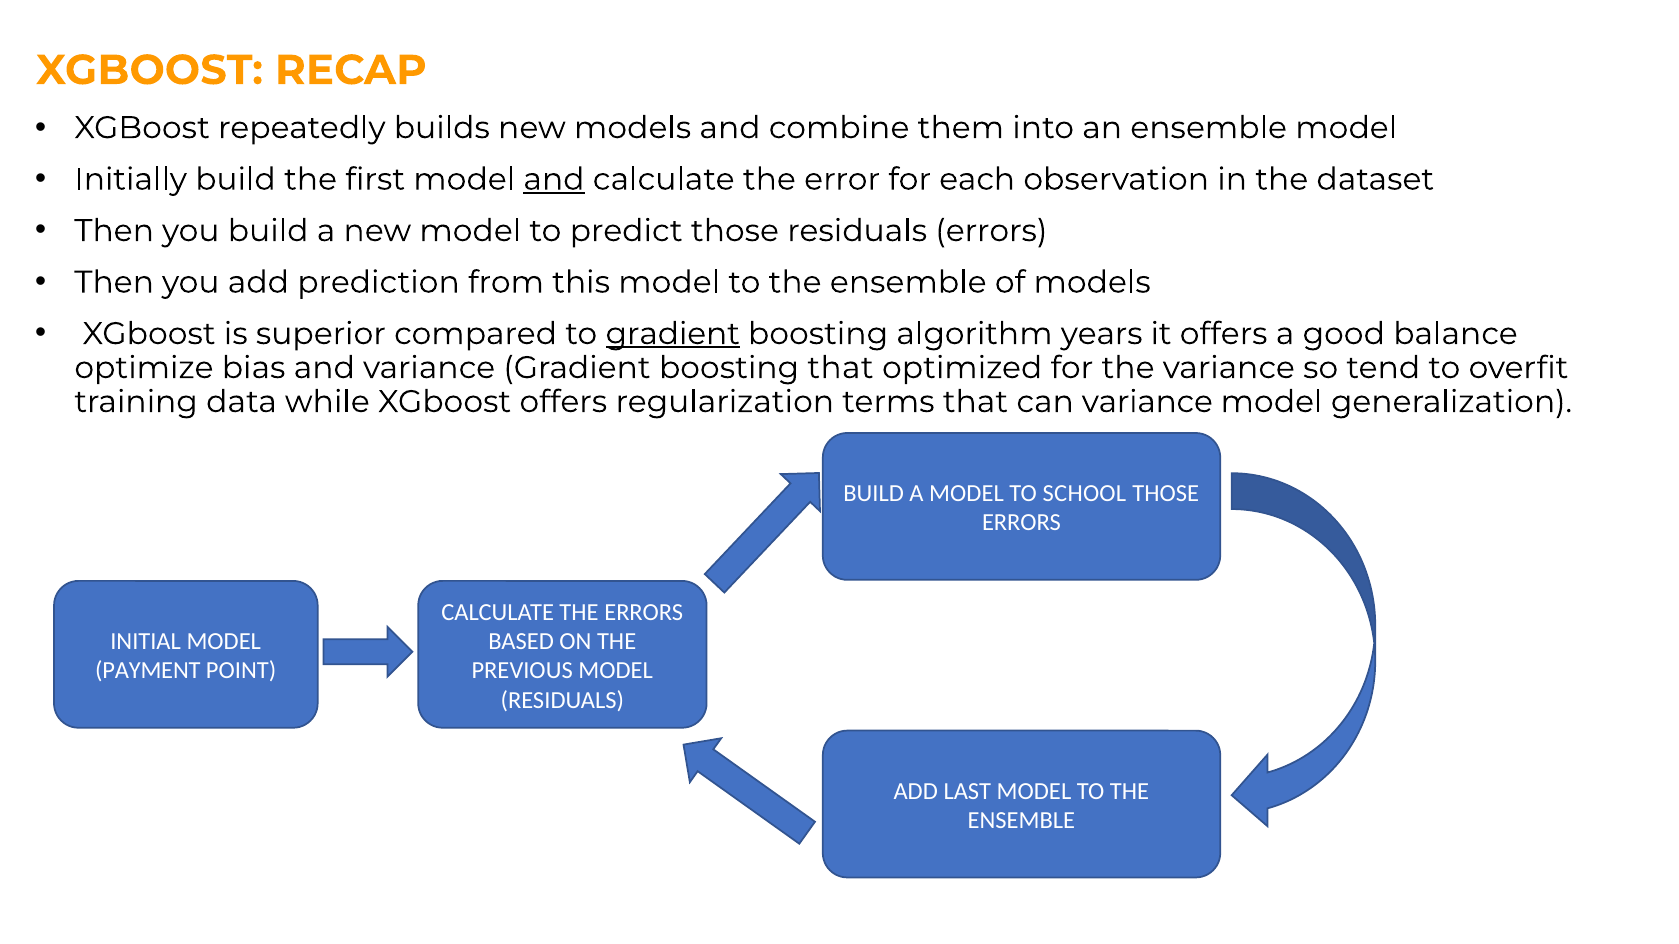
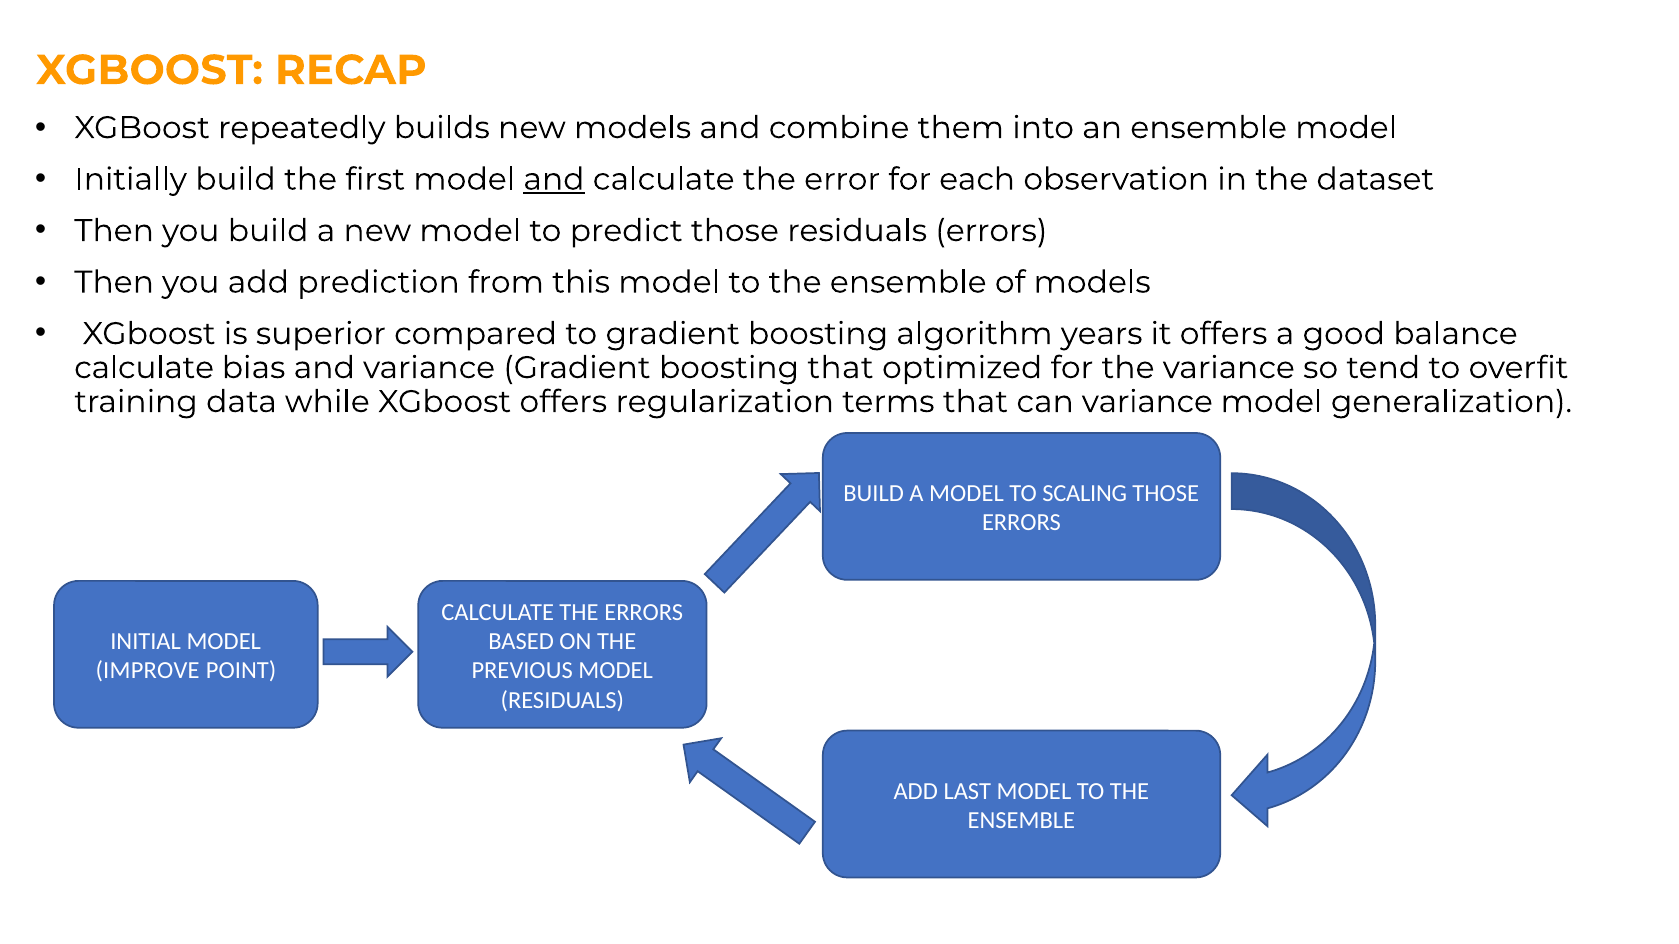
gradient underline: present -> none (673, 334)
optimize: optimize -> calculate (144, 368)
SCHOOL: SCHOOL -> SCALING (1085, 494)
PAYMENT: PAYMENT -> IMPROVE (148, 671)
